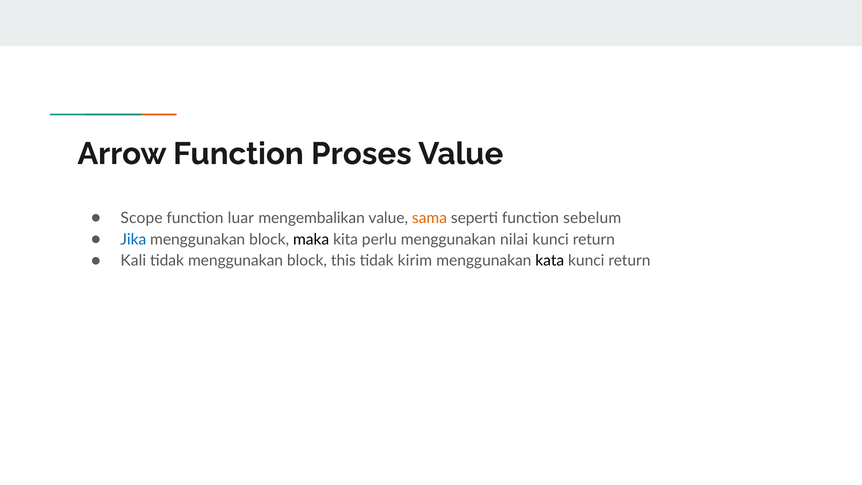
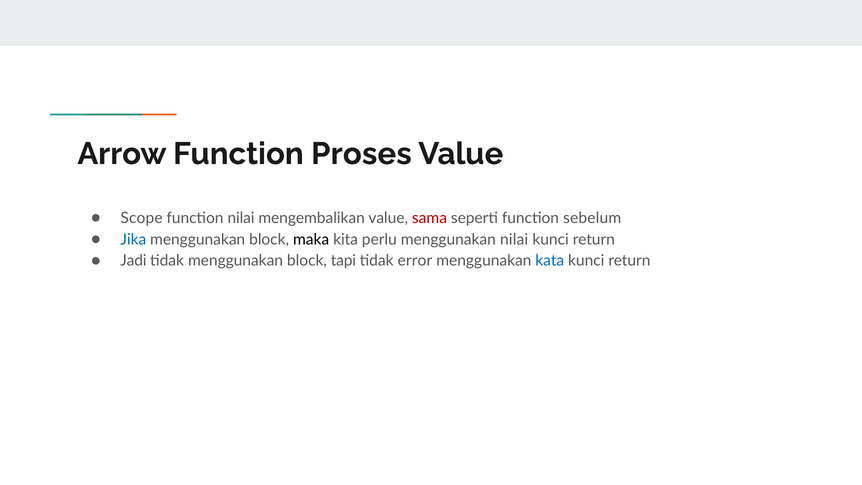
function luar: luar -> nilai (241, 218)
sama colour: orange -> red (429, 218)
Kali: Kali -> Jadi (133, 261)
this: this -> tapi (343, 261)
kirim: kirim -> error (415, 261)
kata colour: black -> blue (550, 261)
